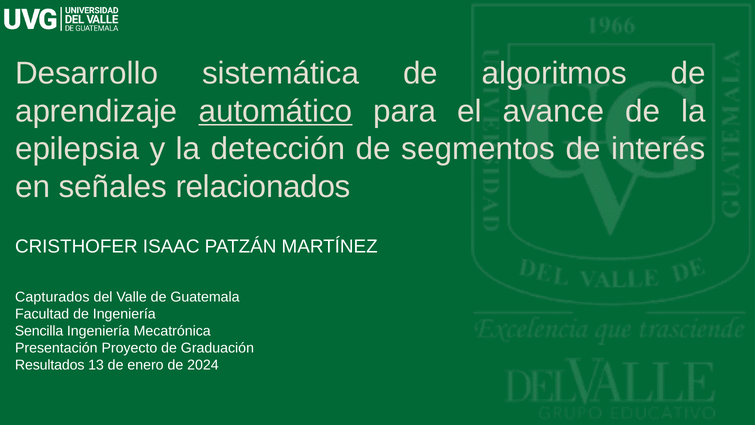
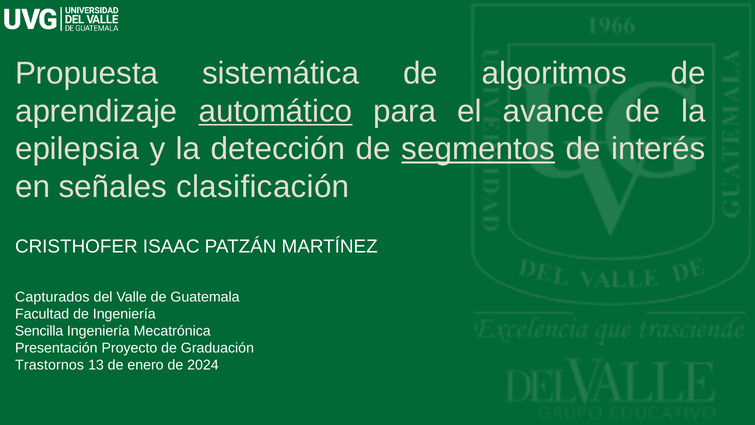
Desarrollo: Desarrollo -> Propuesta (87, 73)
segmentos underline: none -> present (478, 149)
relacionados: relacionados -> clasificación (263, 187)
Resultados: Resultados -> Trastornos (50, 365)
